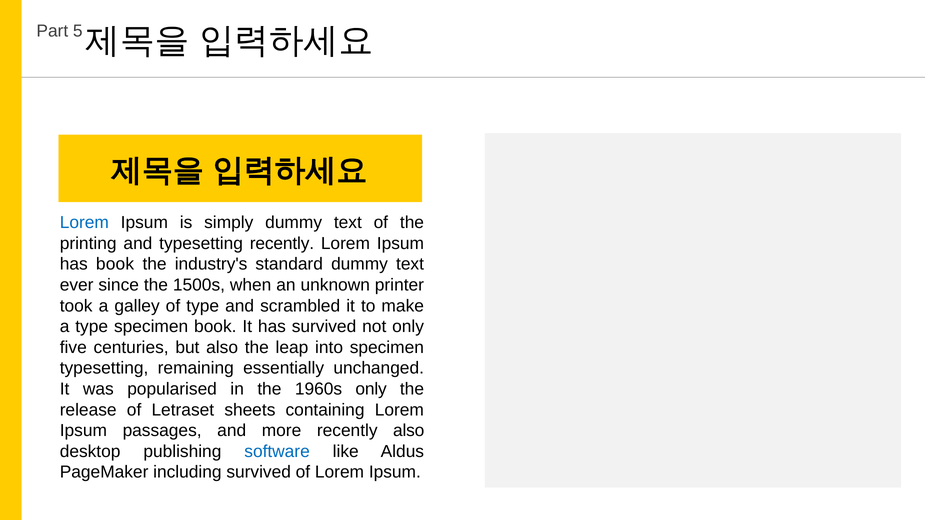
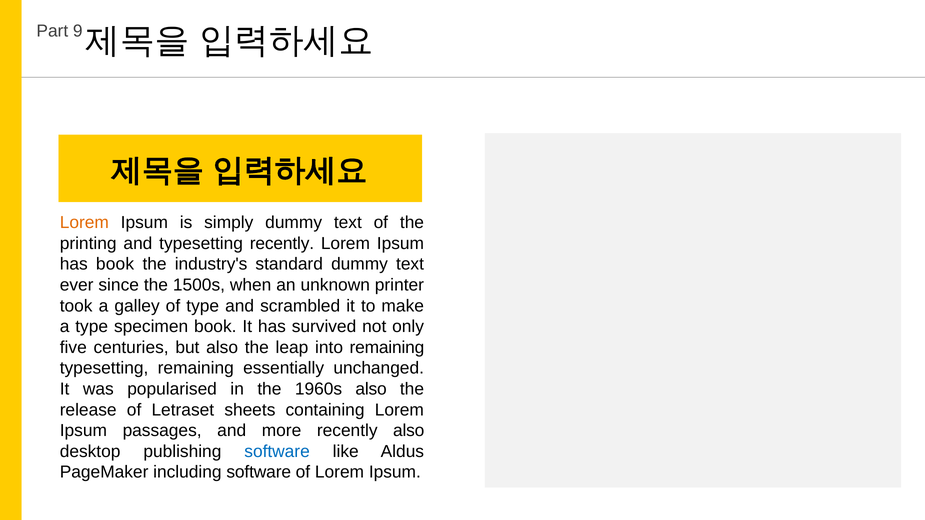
5: 5 -> 9 (78, 31)
Lorem colour: blue -> orange (84, 223)
into specimen: specimen -> remaining (387, 348)
1960s only: only -> also (371, 389)
including survived: survived -> software (259, 472)
